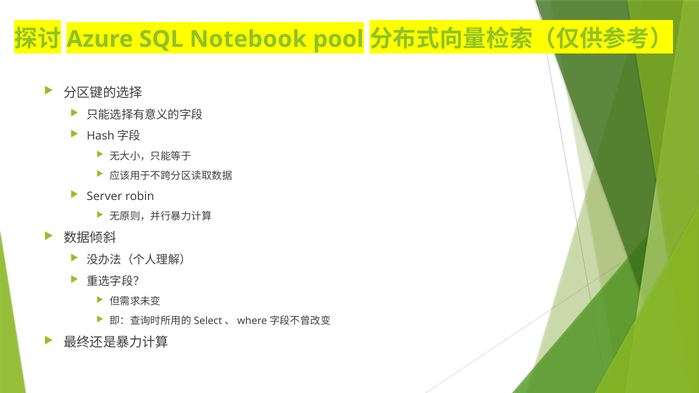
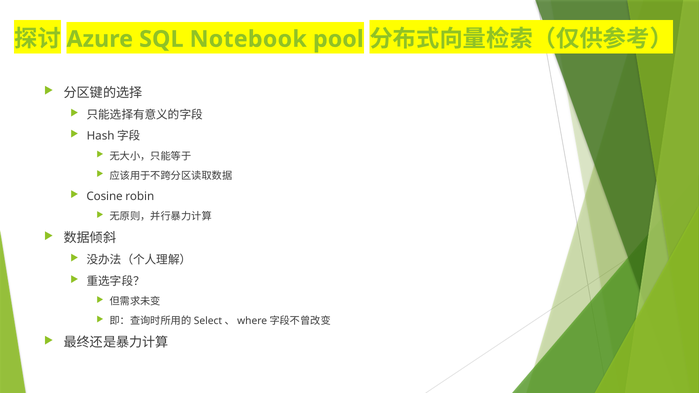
Server: Server -> Cosine (105, 196)
